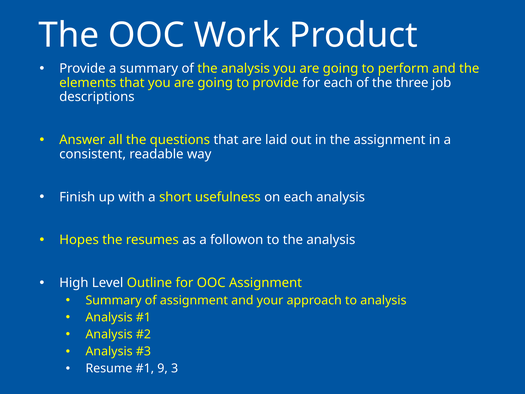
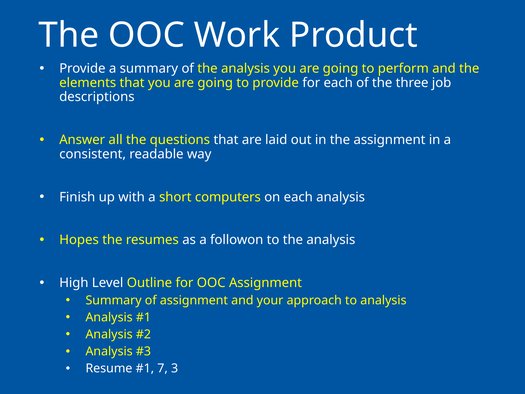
usefulness: usefulness -> computers (228, 197)
9: 9 -> 7 (163, 368)
